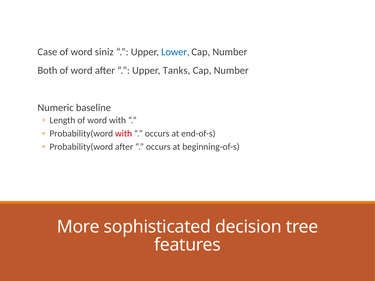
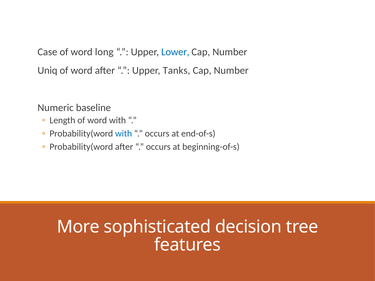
siniz: siniz -> long (104, 52)
Both: Both -> Uniq (47, 71)
with colour: red -> blue (124, 134)
